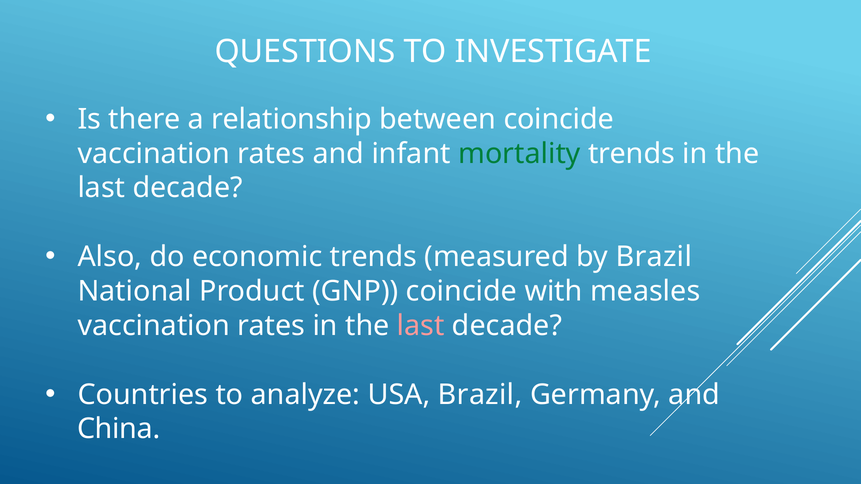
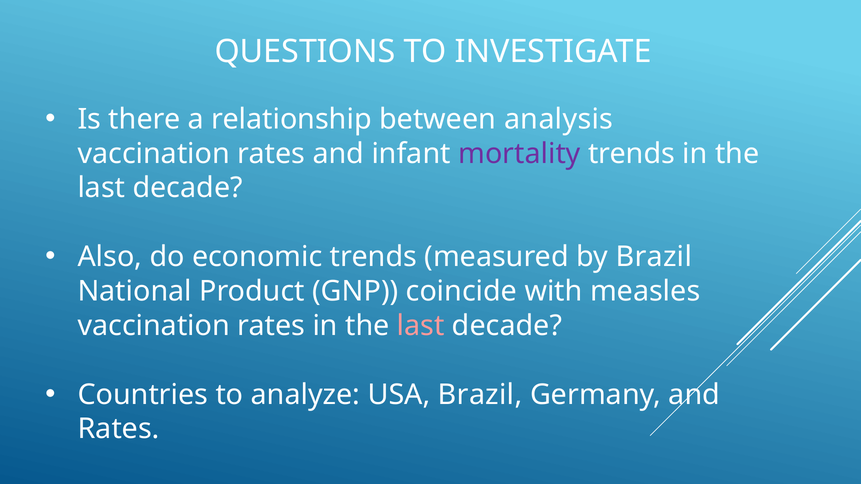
between coincide: coincide -> analysis (559, 119)
mortality colour: green -> purple (519, 154)
China: China -> Rates (119, 429)
